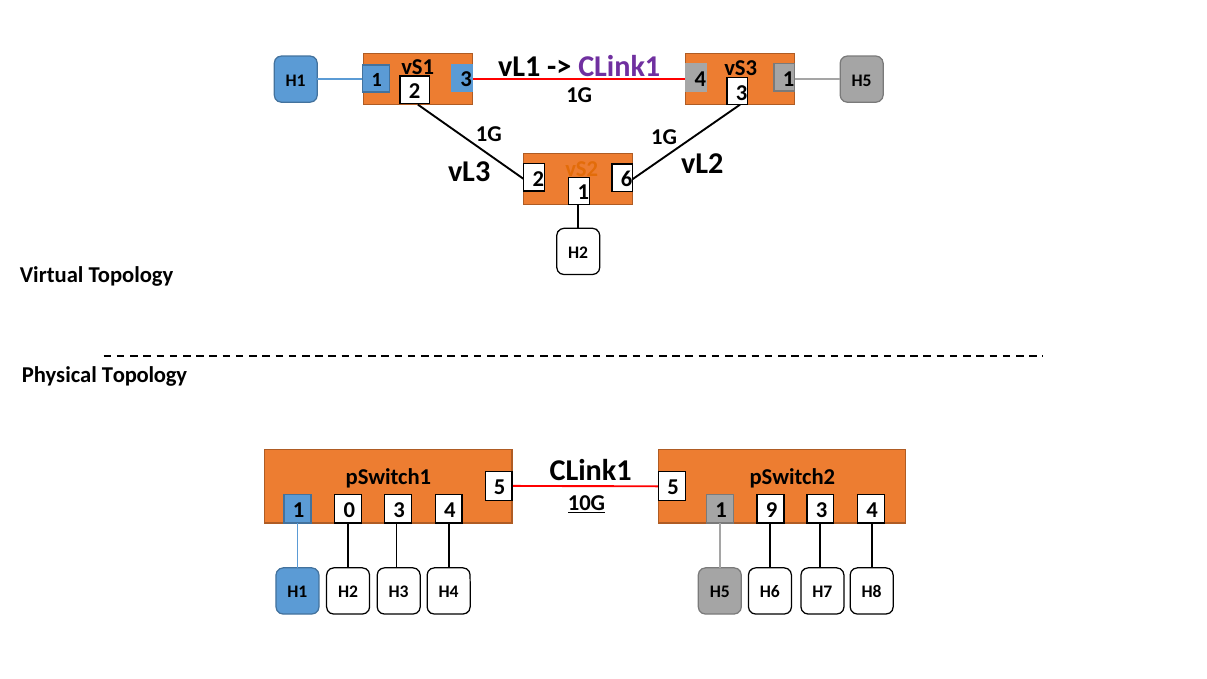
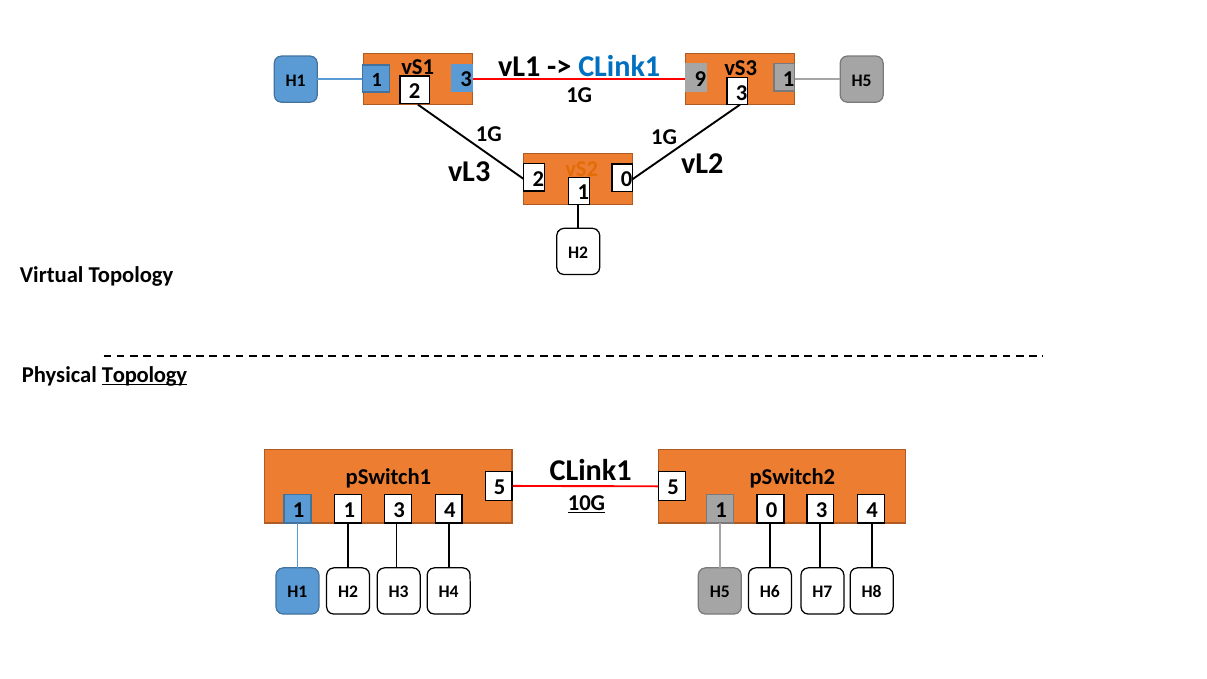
CLink1 colour: purple -> blue (619, 66)
4: 4 -> 9 (700, 79)
2 6: 6 -> 0 (627, 179)
Topology underline: none -> present (144, 375)
1 0: 0 -> 1 (349, 510)
1 9: 9 -> 0 (772, 510)
